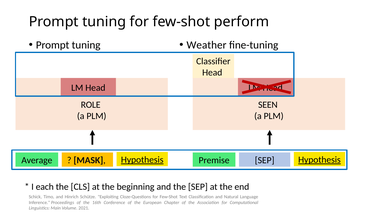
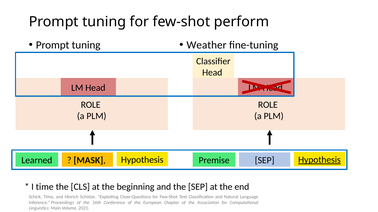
SEEN: SEEN -> ROLE (268, 105)
Average: Average -> Learned (37, 161)
Hypothesis underline: present -> none (142, 160)
each: each -> time (45, 187)
